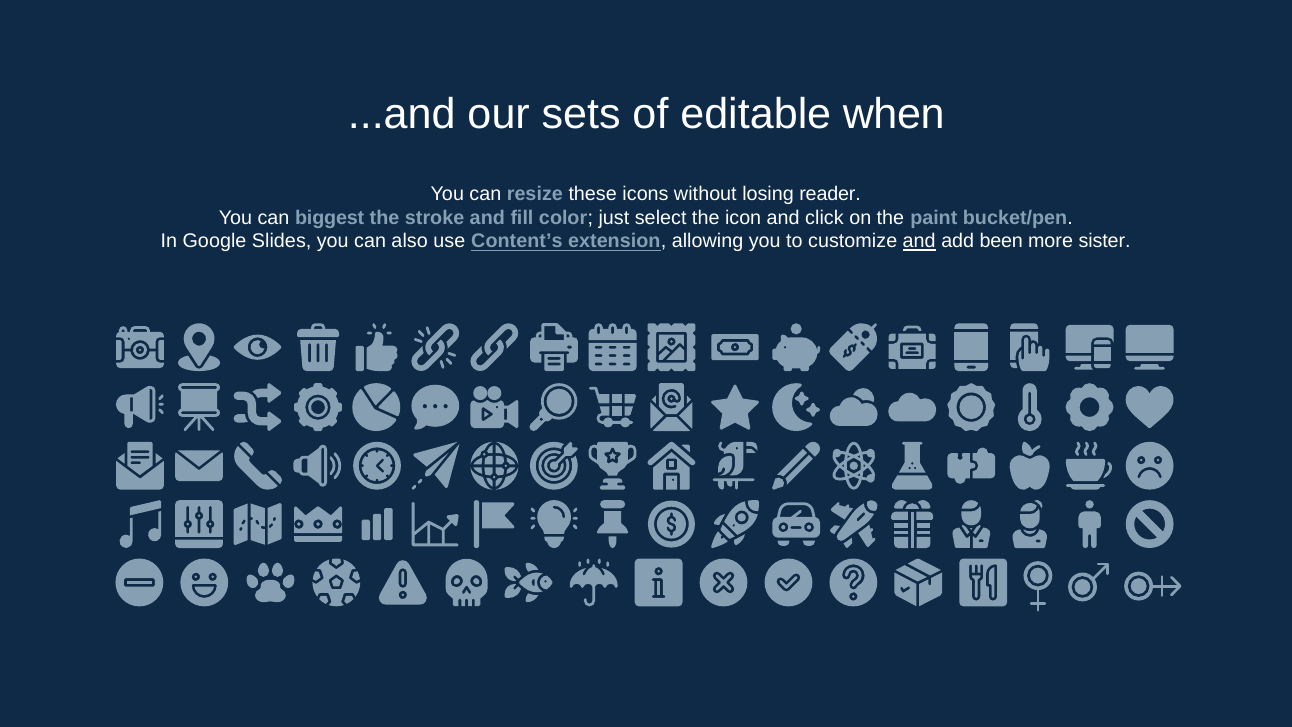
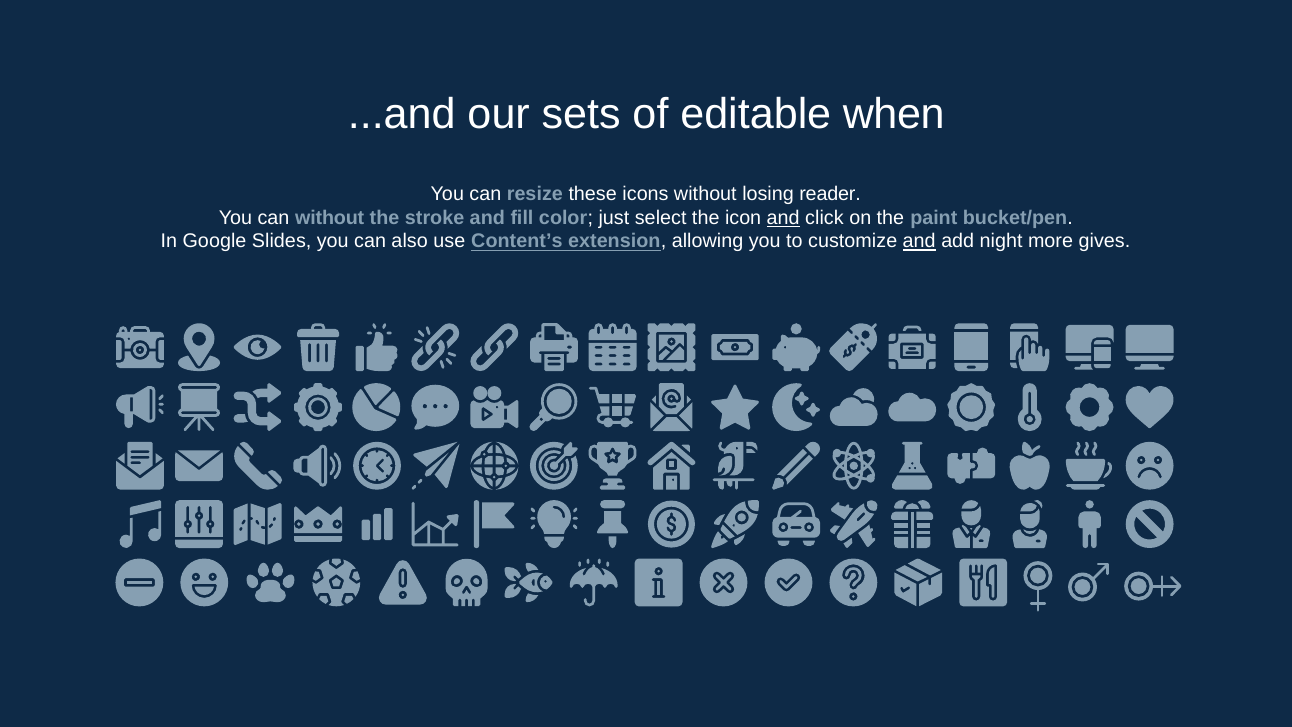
can biggest: biggest -> without (330, 218)
and underline: none -> present (783, 218)
been: been -> night (1001, 241)
sister: sister -> gives (1104, 241)
